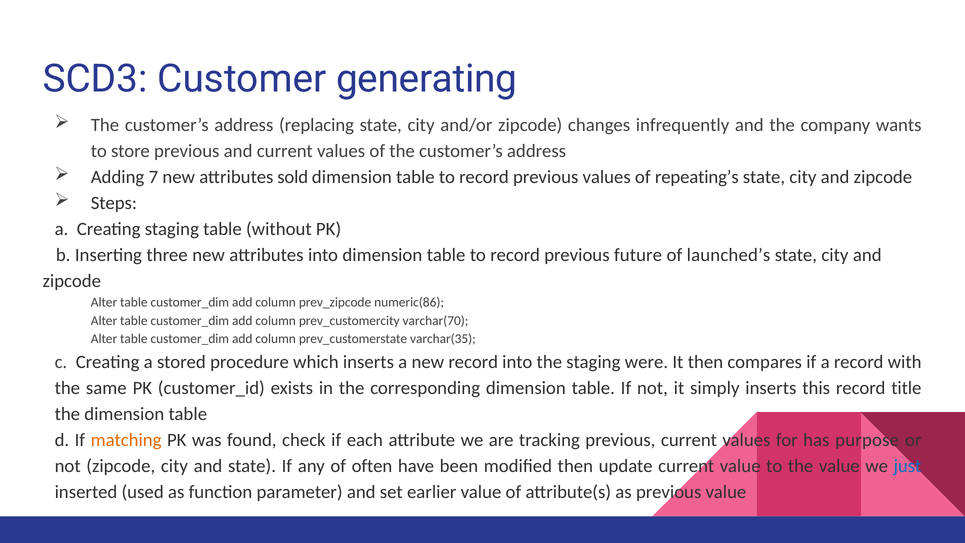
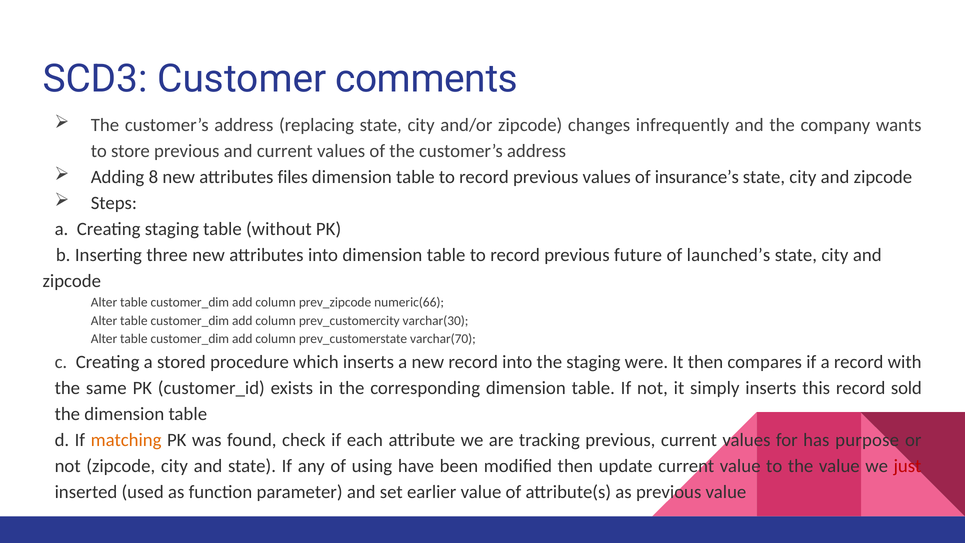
generating: generating -> comments (427, 79)
7: 7 -> 8 (153, 177)
sold: sold -> files (293, 177)
repeating’s: repeating’s -> insurance’s (697, 177)
numeric(86: numeric(86 -> numeric(66 (409, 302)
varchar(70: varchar(70 -> varchar(30 (435, 320)
varchar(35: varchar(35 -> varchar(70 (443, 339)
title: title -> sold (906, 388)
often: often -> using (372, 466)
just colour: blue -> red (907, 466)
